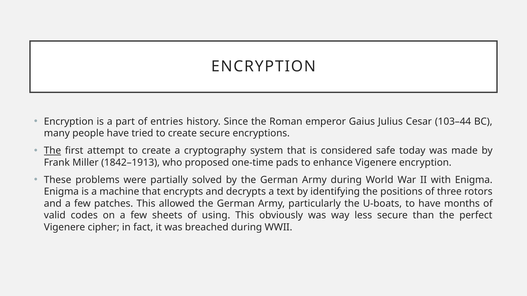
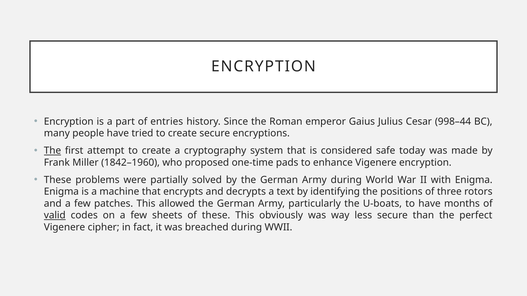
103–44: 103–44 -> 998–44 (453, 122)
1842–1913: 1842–1913 -> 1842–1960 (130, 163)
valid underline: none -> present (55, 216)
of using: using -> these (216, 216)
